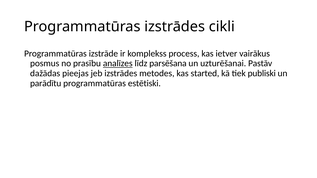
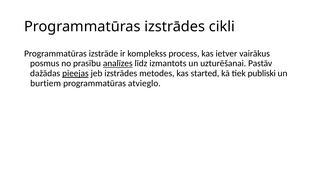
parsēšana: parsēšana -> izmantots (168, 64)
pieejas underline: none -> present (75, 74)
parādītu: parādītu -> burtiem (46, 83)
estētiski: estētiski -> atvieglo (144, 83)
